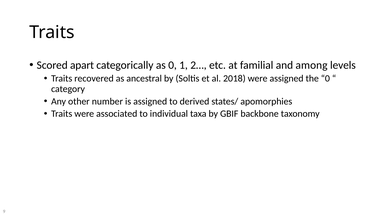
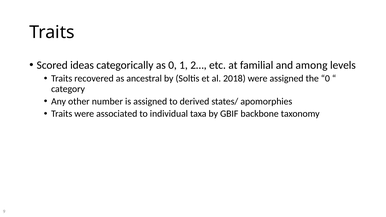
apart: apart -> ideas (82, 65)
